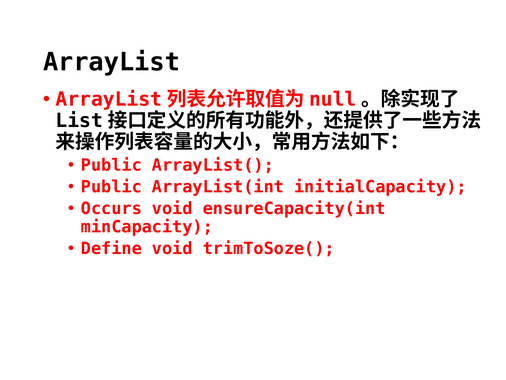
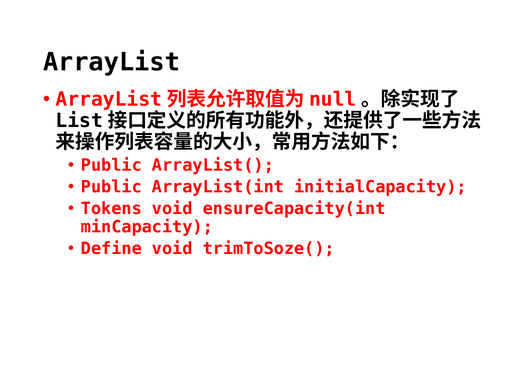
Occurs: Occurs -> Tokens (111, 208)
